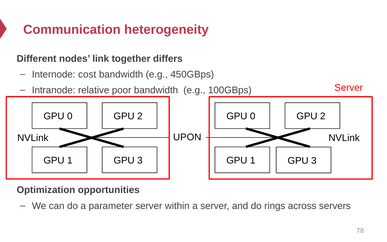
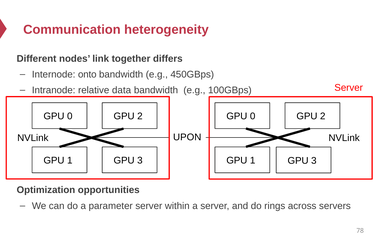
cost: cost -> onto (87, 74)
poor: poor -> data (122, 90)
